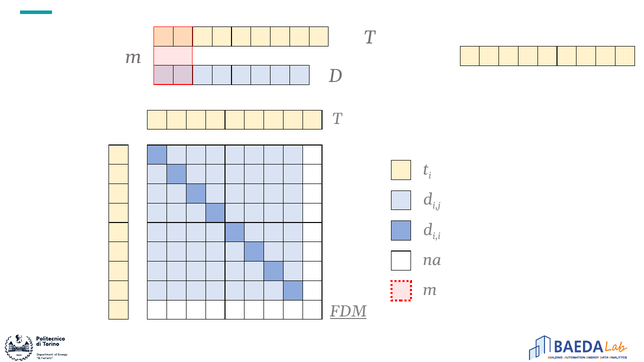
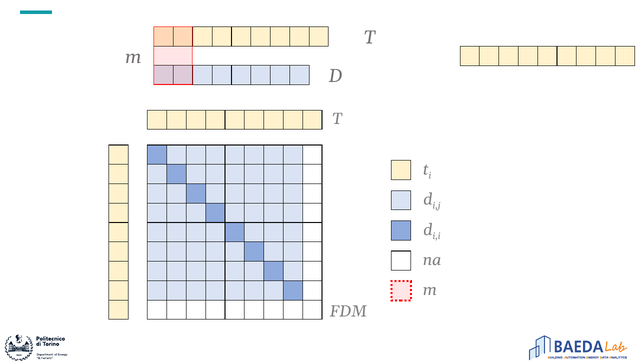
FDM underline: present -> none (348, 312)
